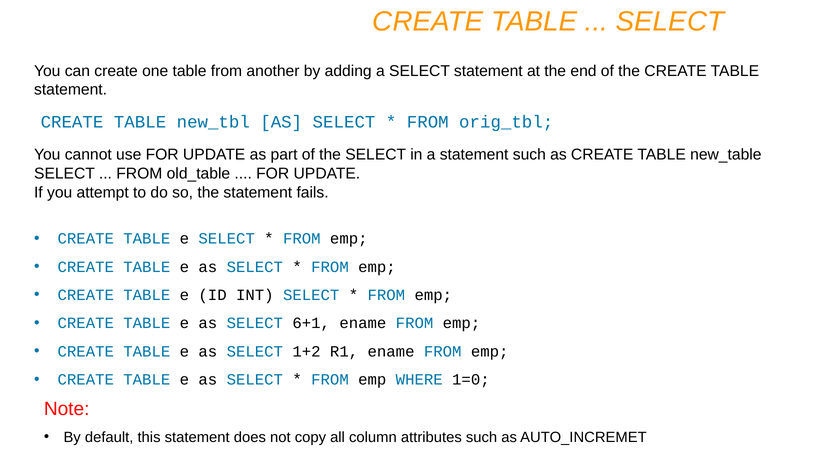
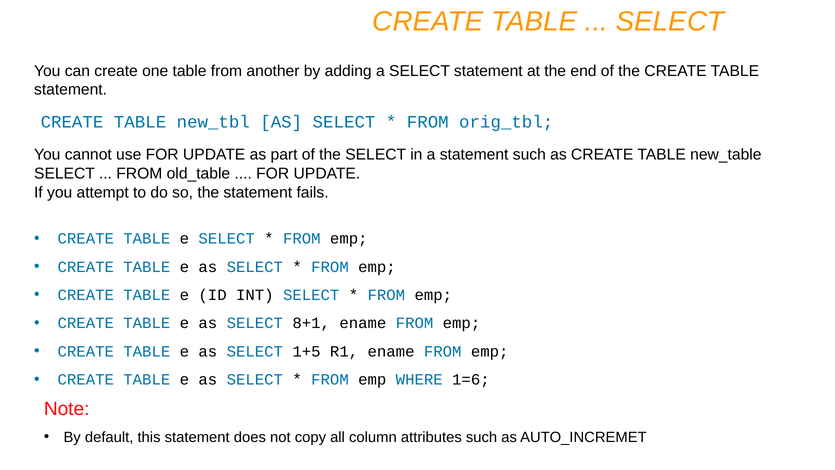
6+1: 6+1 -> 8+1 (311, 323)
1+2: 1+2 -> 1+5 (307, 351)
1=0: 1=0 -> 1=6 (471, 379)
